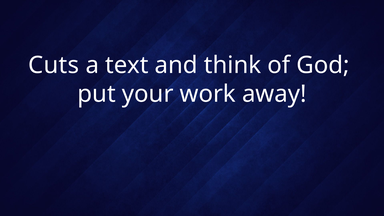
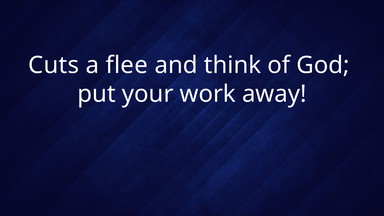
text: text -> flee (127, 65)
